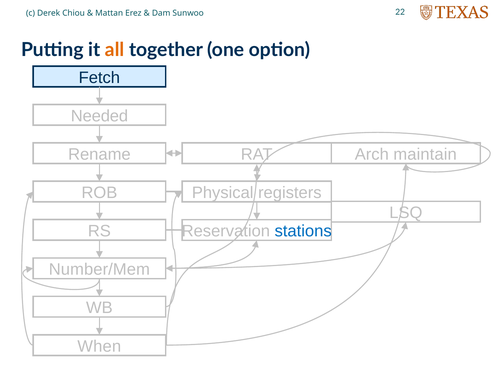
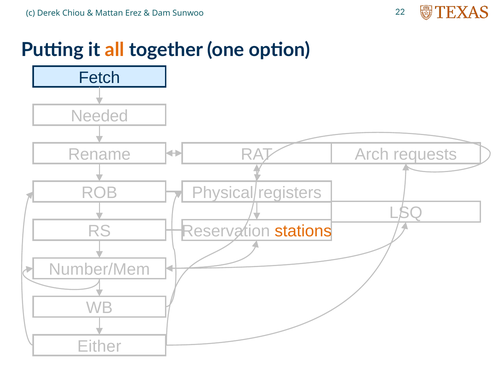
maintain: maintain -> requests (425, 155)
stations colour: blue -> orange (303, 232)
When: When -> Either (99, 347)
